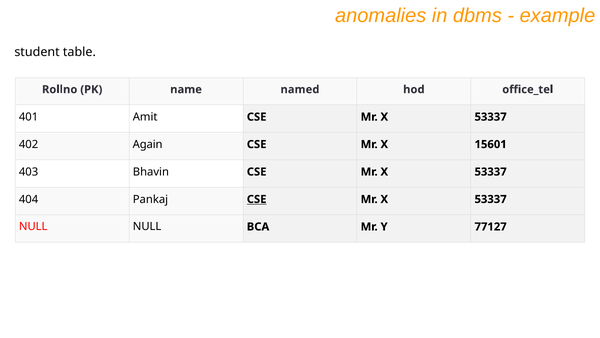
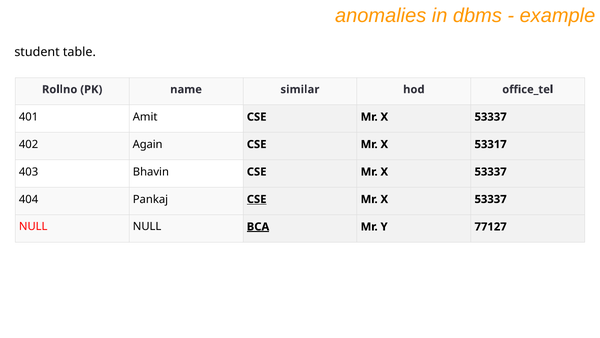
named: named -> similar (300, 89)
15601: 15601 -> 53317 (491, 144)
BCA underline: none -> present (258, 226)
